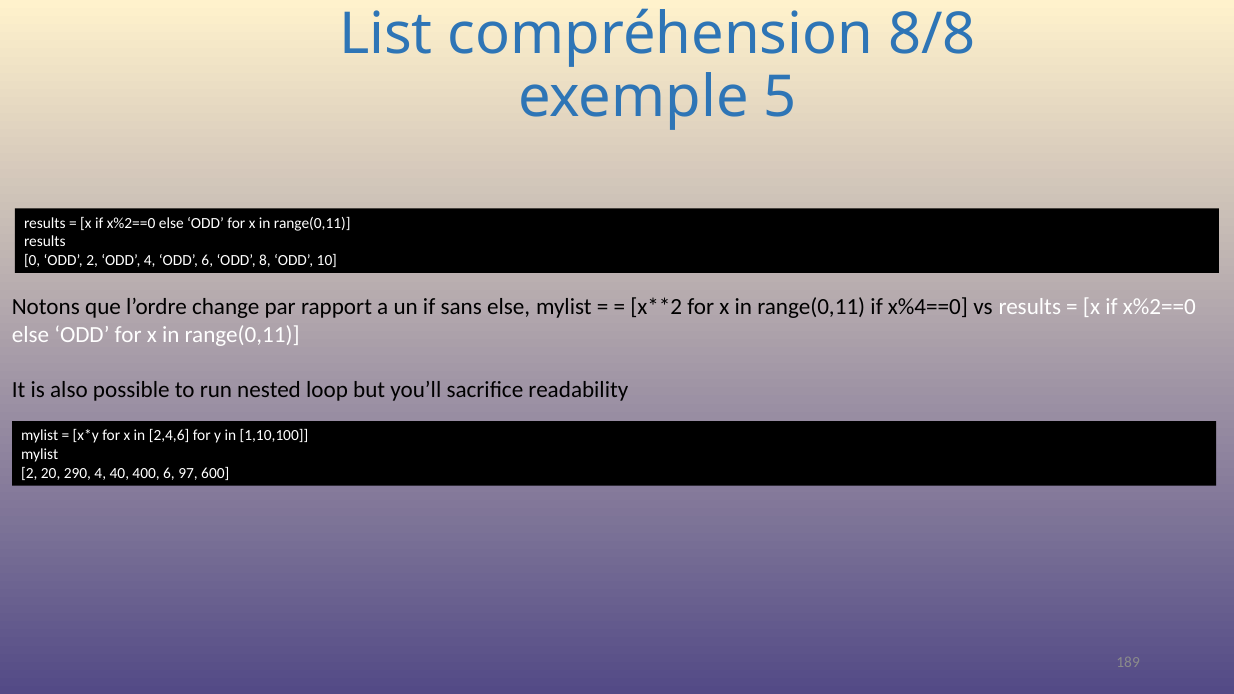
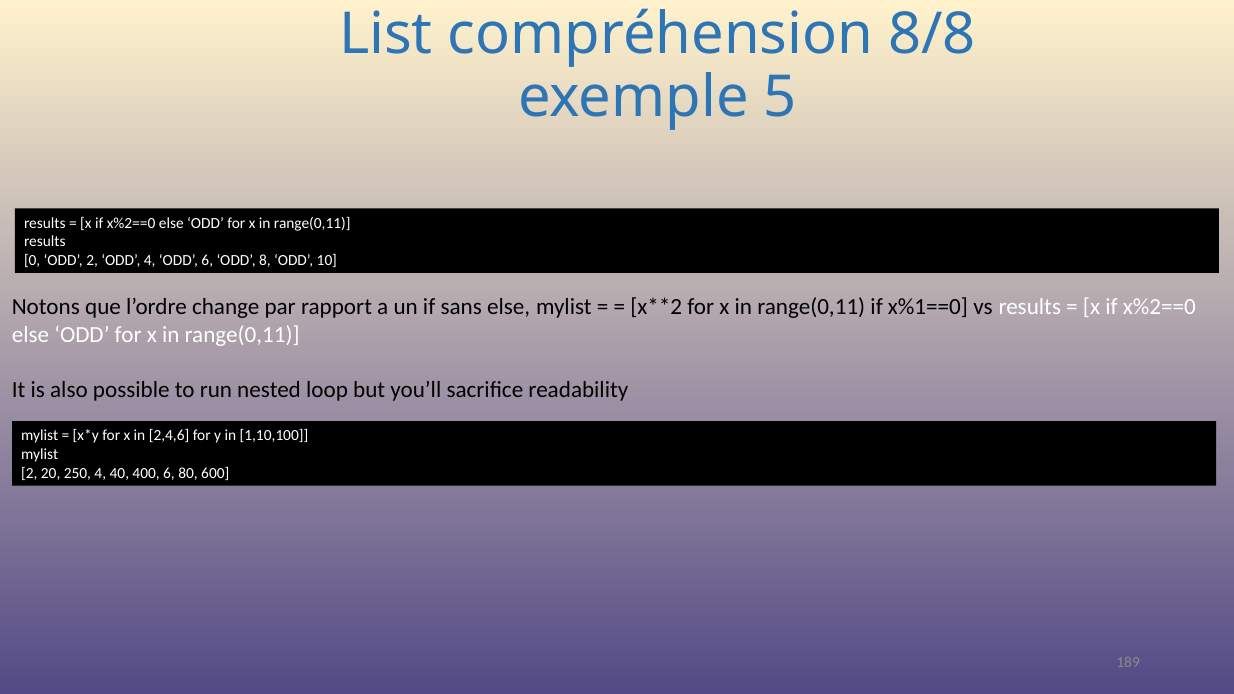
x%4==0: x%4==0 -> x%1==0 (928, 307)
290: 290 -> 250 (77, 473)
97: 97 -> 80 (188, 473)
